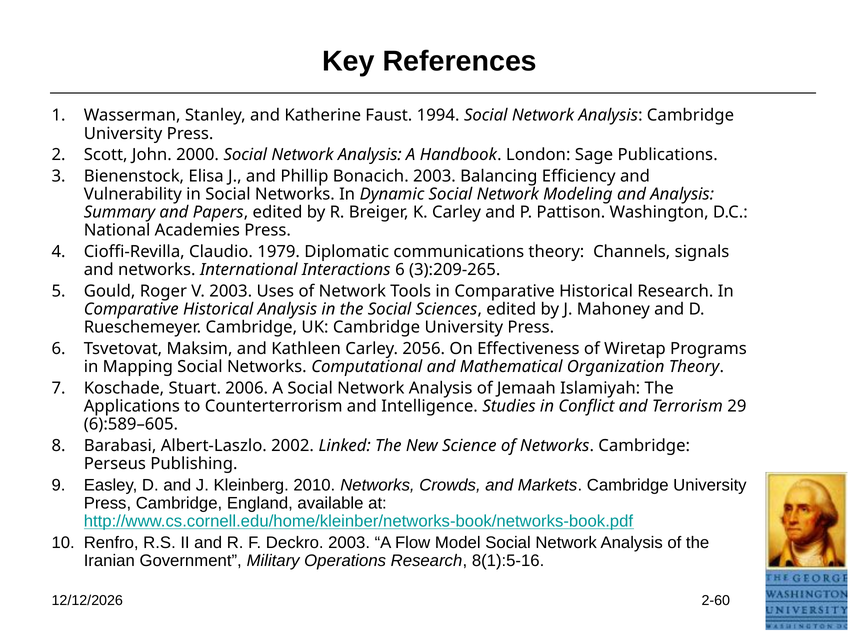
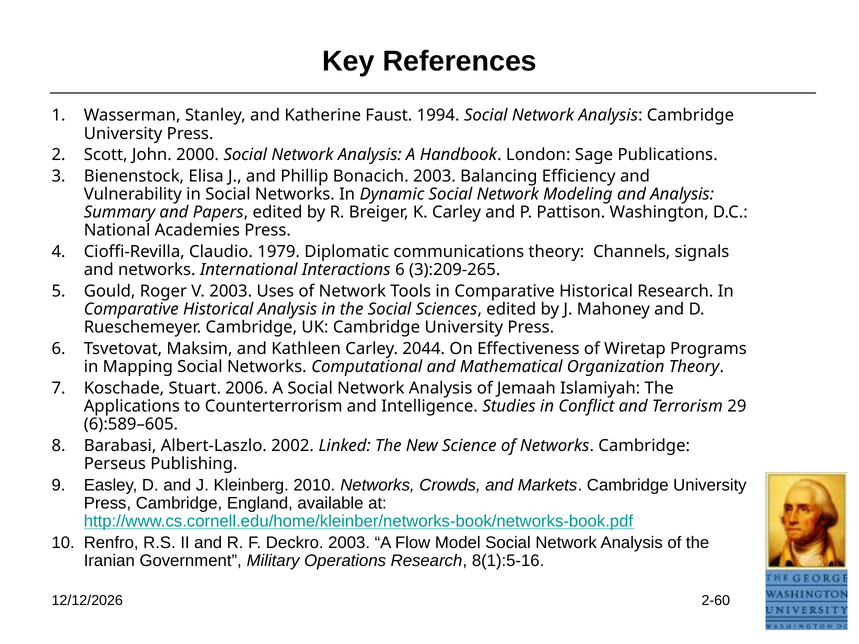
2056: 2056 -> 2044 (424, 349)
